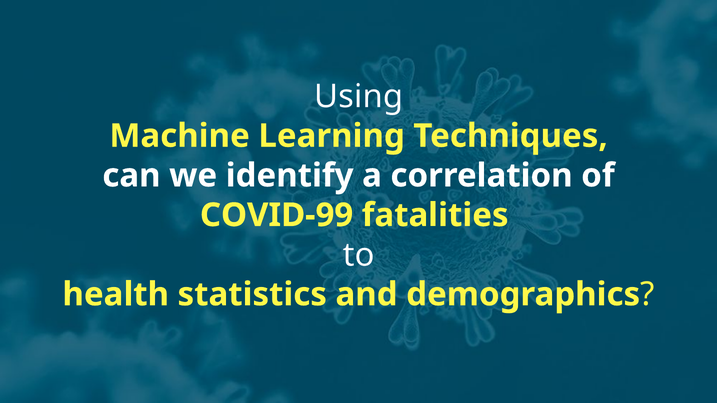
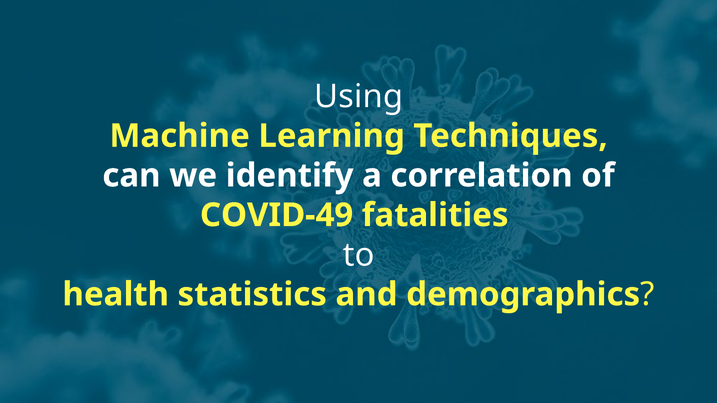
COVID-99: COVID-99 -> COVID-49 (277, 215)
